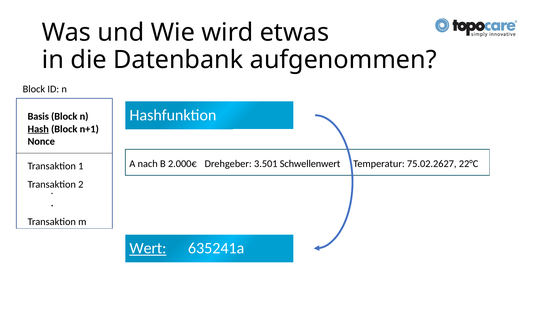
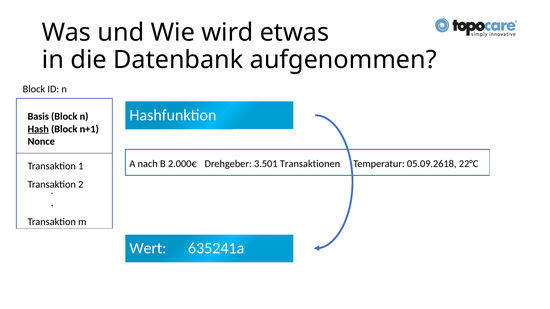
Schwellenwert: Schwellenwert -> Transaktionen (310, 164)
75.02.2627: 75.02.2627 -> 05.09.2618 (432, 164)
Wert underline: present -> none (148, 249)
